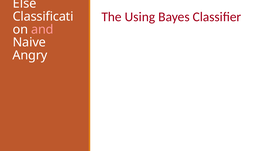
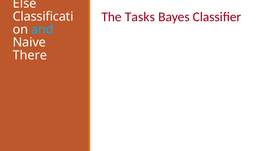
Using: Using -> Tasks (140, 17)
and colour: pink -> light blue (42, 29)
Angry: Angry -> There (30, 55)
